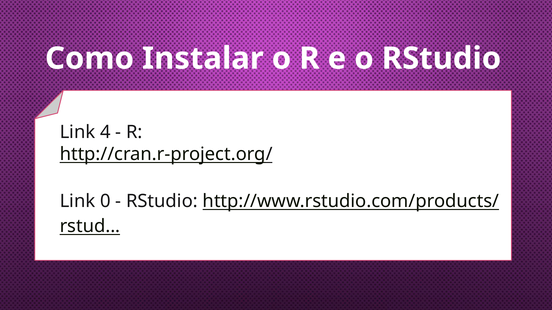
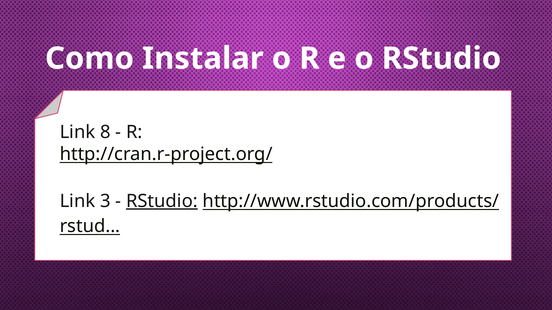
4: 4 -> 8 (105, 132)
0: 0 -> 3 (105, 201)
RStudio underline: none -> present (162, 201)
